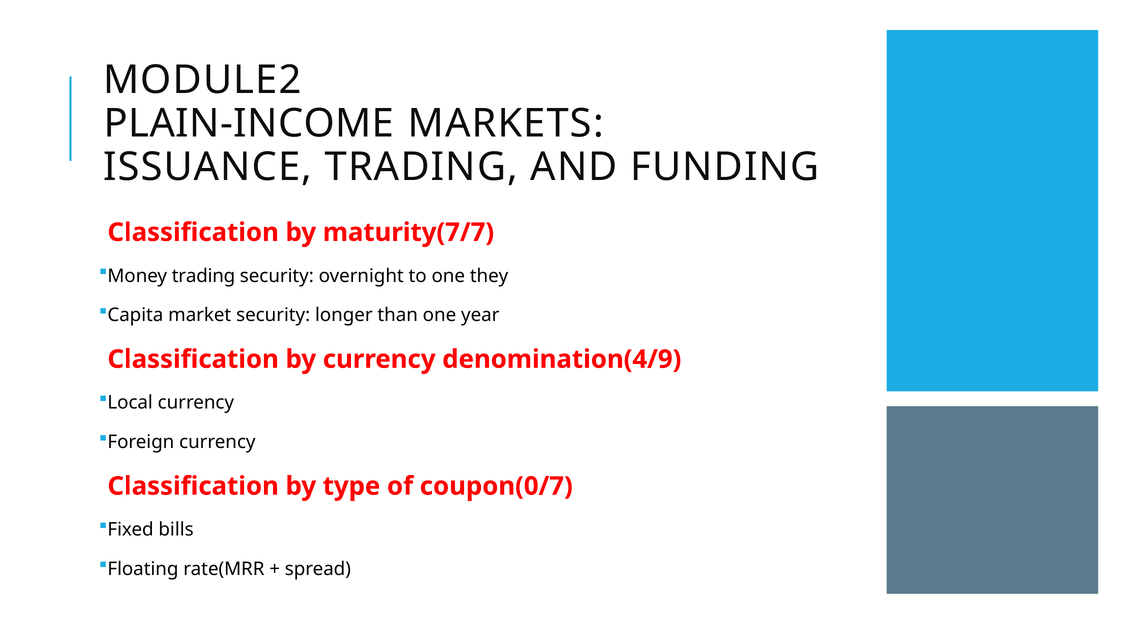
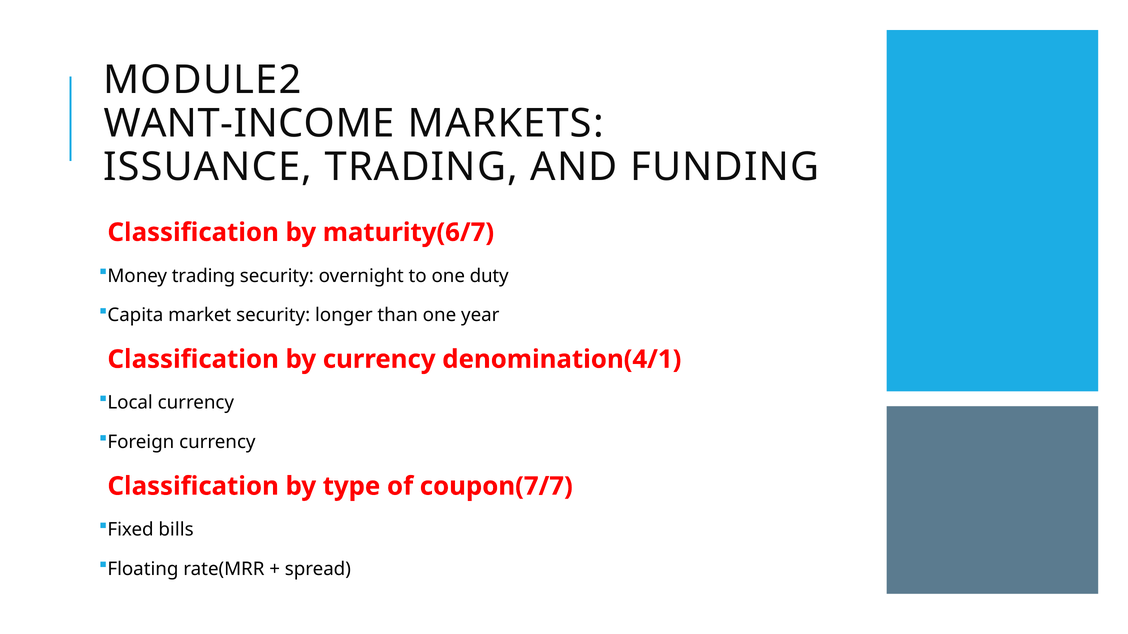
PLAIN-INCOME: PLAIN-INCOME -> WANT-INCOME (249, 124)
maturity(7/7: maturity(7/7 -> maturity(6/7 (408, 233)
they: they -> duty (489, 276)
denomination(4/9: denomination(4/9 -> denomination(4/1 (562, 360)
coupon(0/7: coupon(0/7 -> coupon(7/7 (496, 487)
